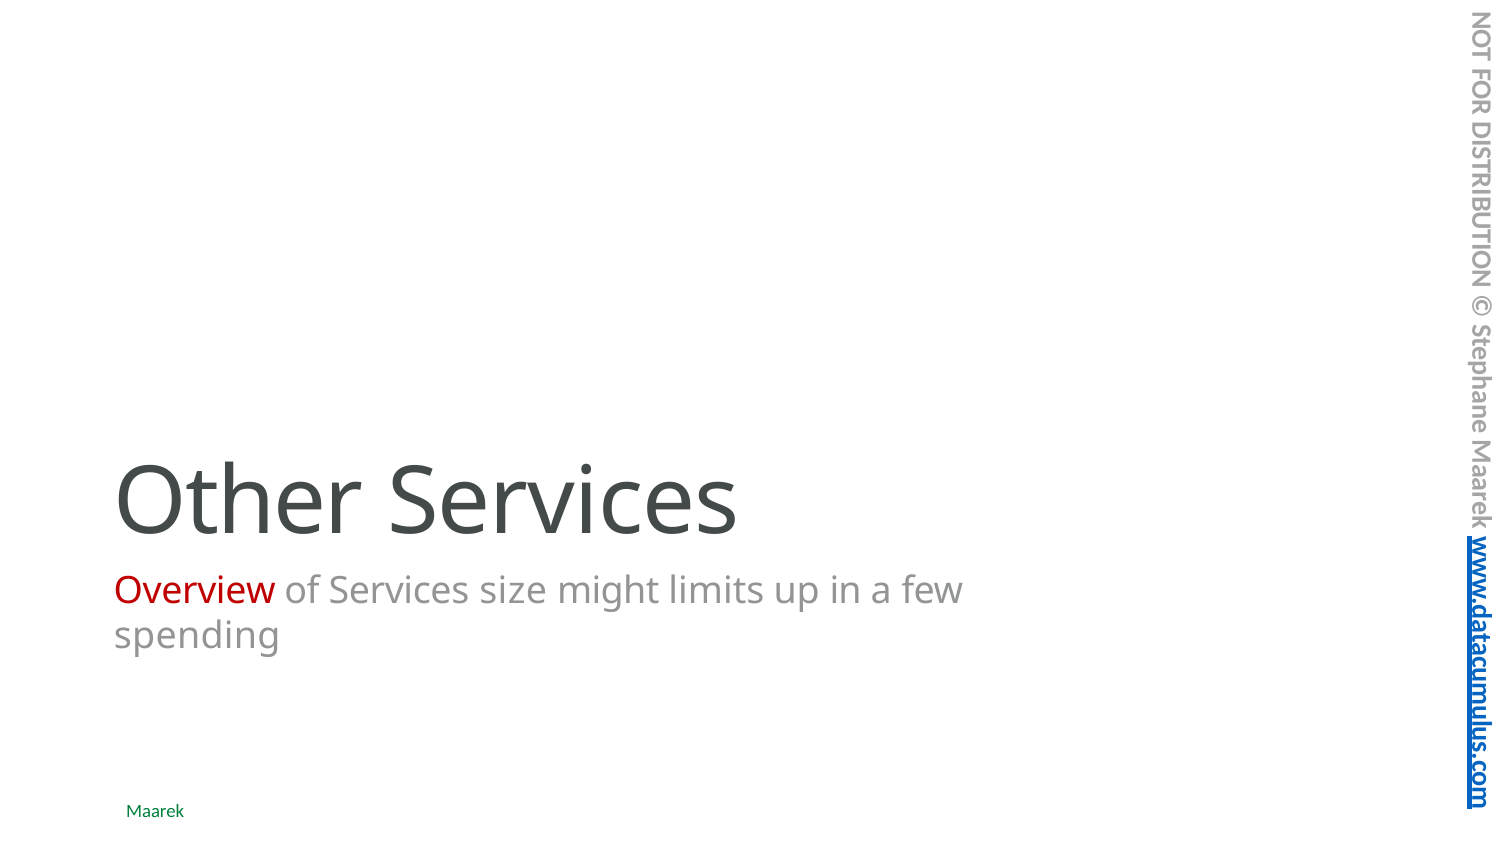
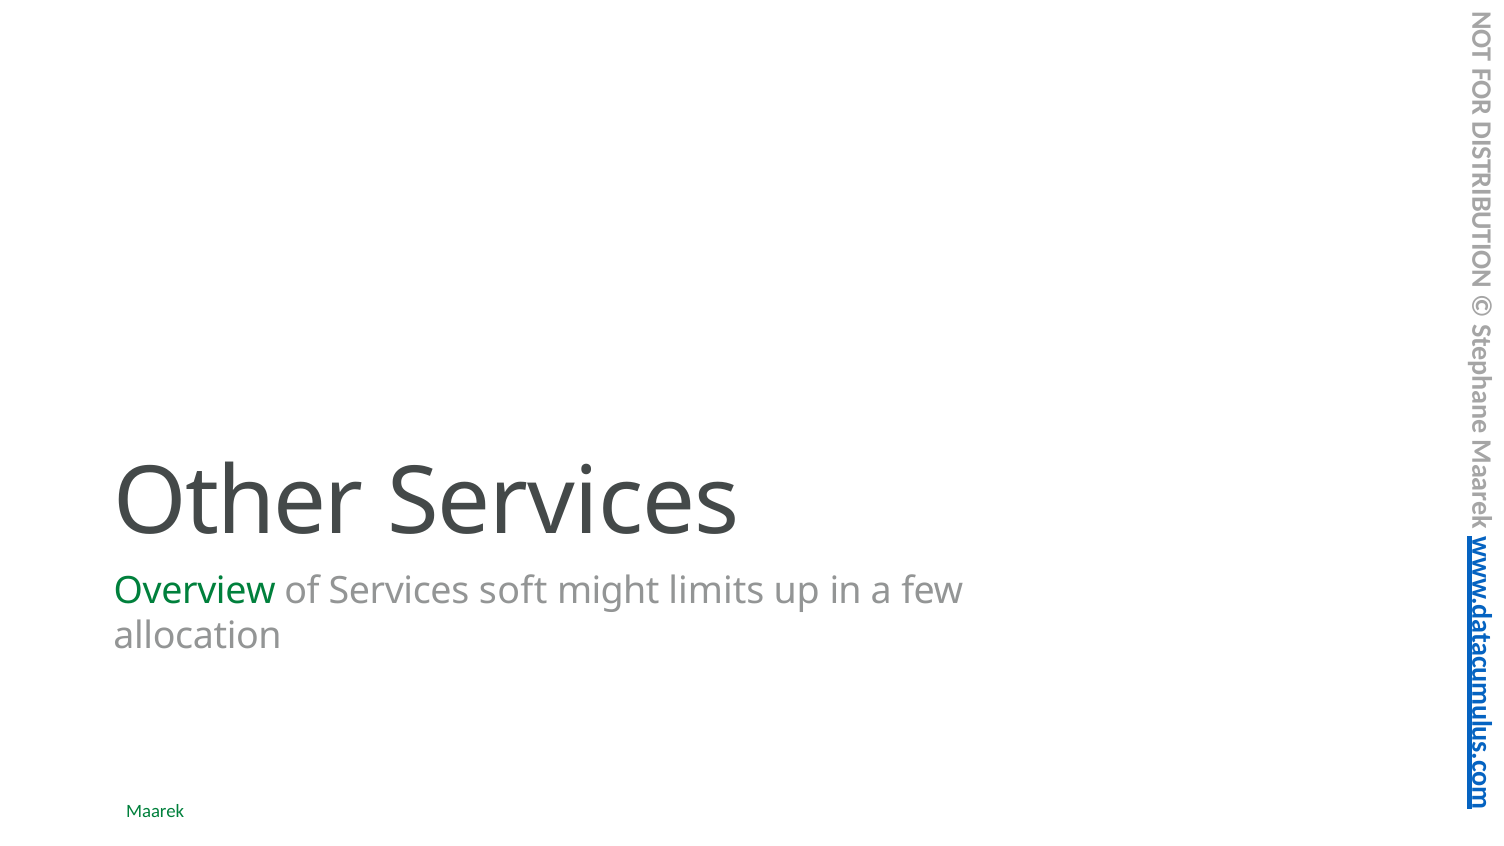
Overview colour: red -> green (195, 591)
size: size -> soft (513, 591)
spending: spending -> allocation (198, 636)
